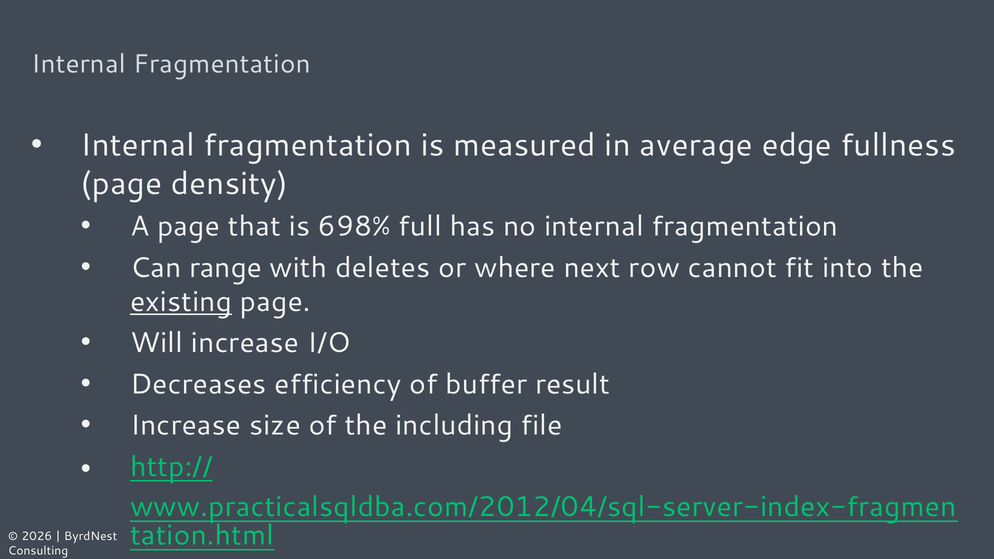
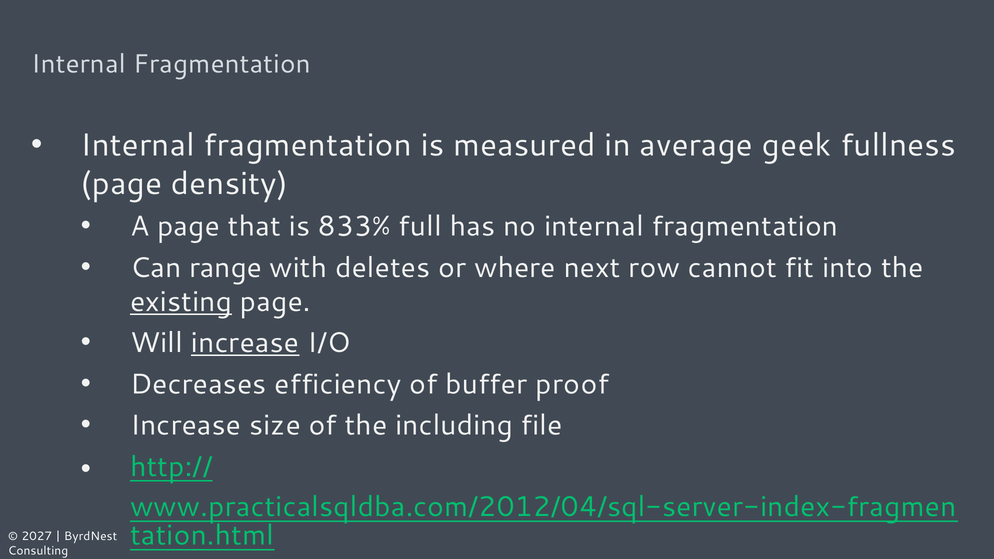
edge: edge -> geek (797, 146)
698%: 698% -> 833% (354, 227)
increase underline: none -> present (245, 343)
result: result -> proof (572, 384)
2026: 2026 -> 2027 (37, 536)
